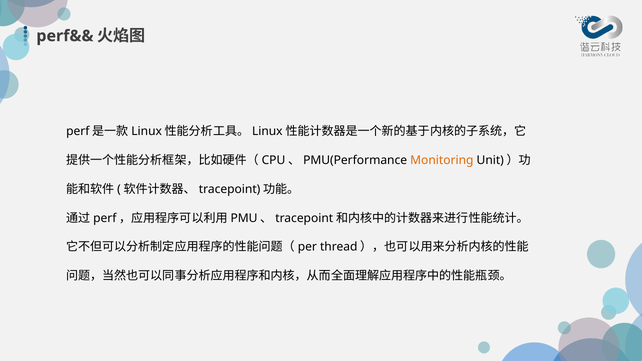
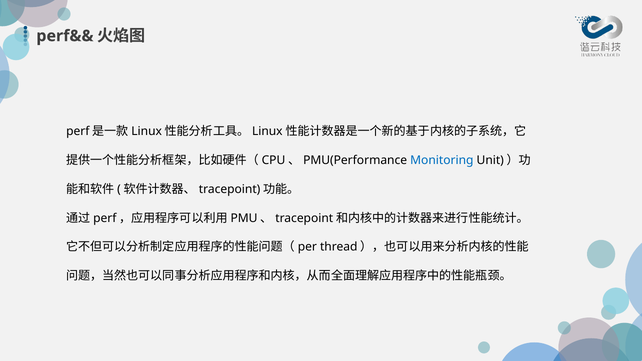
Monitoring colour: orange -> blue (442, 160)
